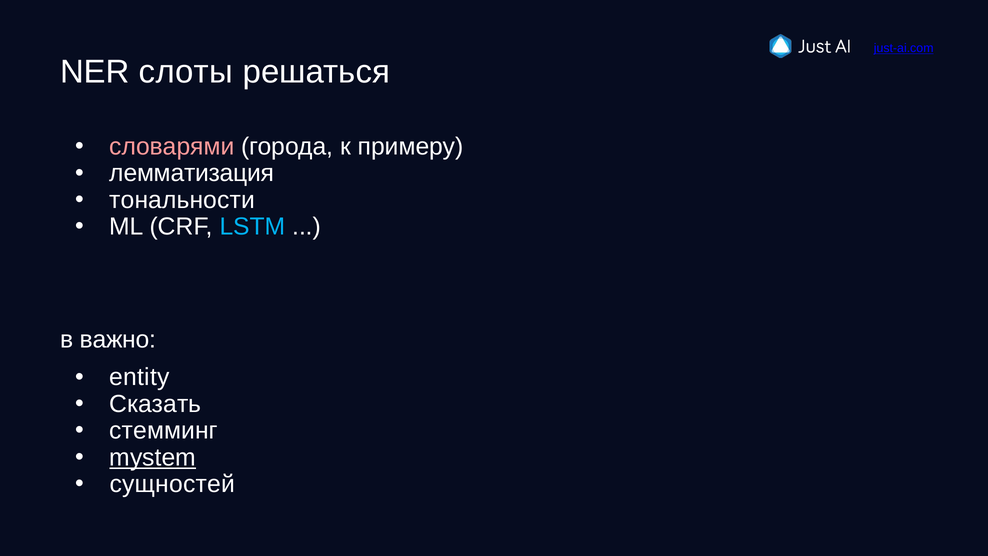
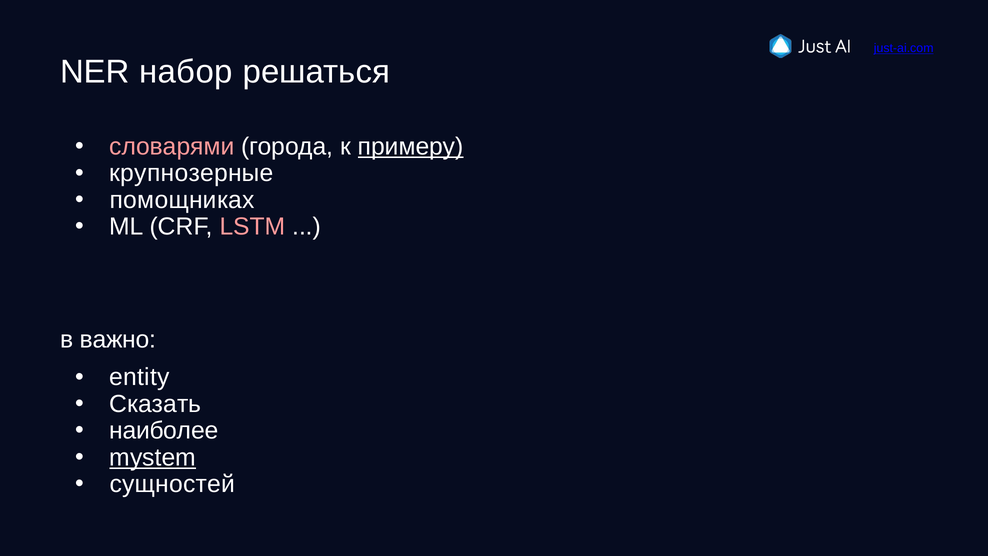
слоты: слоты -> набор (186, 72)
примеру underline: none -> present (411, 147)
лемматизация: лемматизация -> крупнозерные (192, 173)
тональности: тональности -> помощниках (182, 200)
LSTM colour: light blue -> pink (252, 227)
стемминг: стемминг -> наиболее (164, 431)
